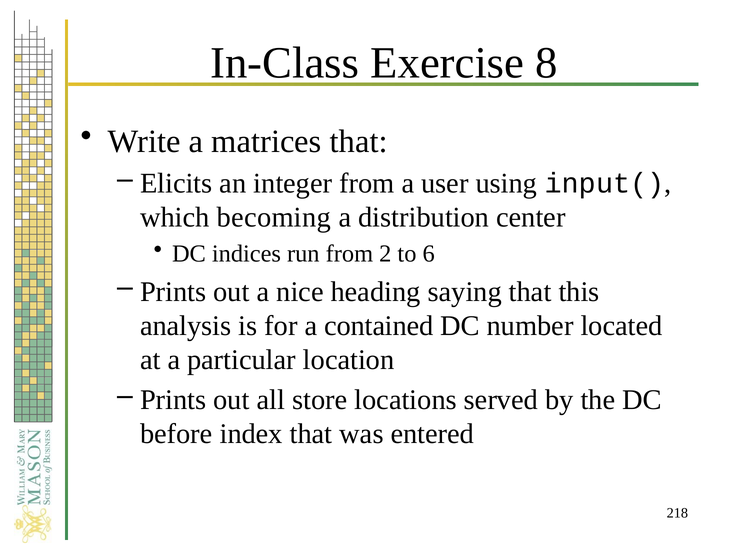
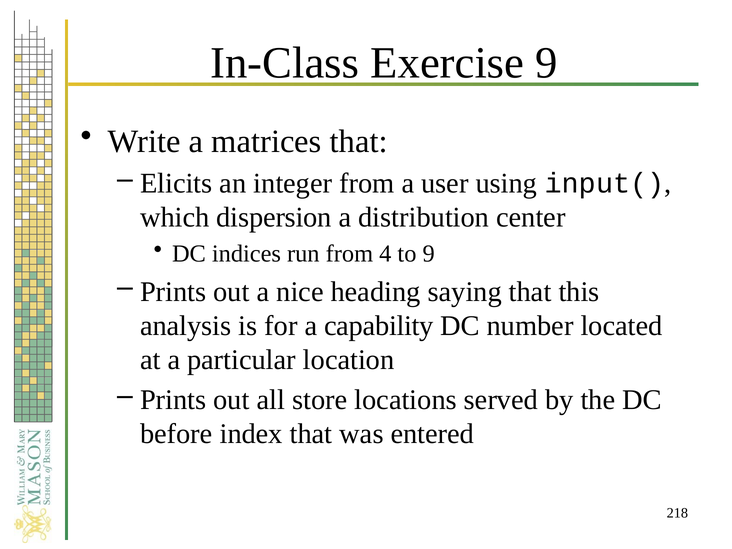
Exercise 8: 8 -> 9 (547, 63)
becoming: becoming -> dispersion (274, 218)
2: 2 -> 4 (385, 254)
to 6: 6 -> 9 (429, 254)
contained: contained -> capability (379, 326)
